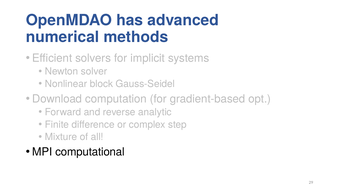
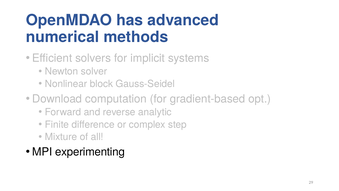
computational: computational -> experimenting (90, 152)
